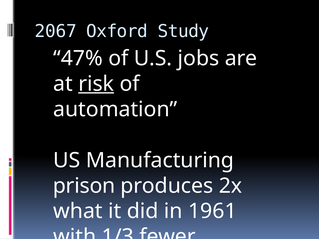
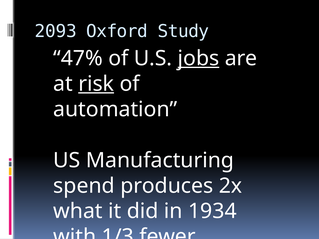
2067: 2067 -> 2093 (56, 31)
jobs underline: none -> present (198, 58)
prison: prison -> spend (84, 186)
1961: 1961 -> 1934 (212, 211)
